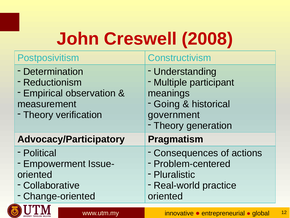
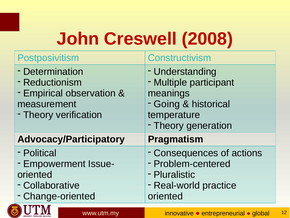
government: government -> temperature (174, 115)
